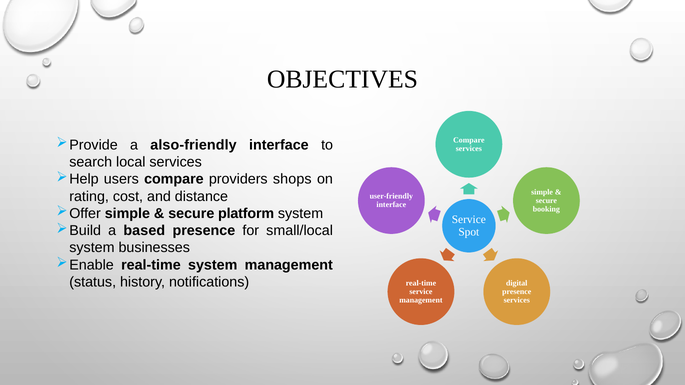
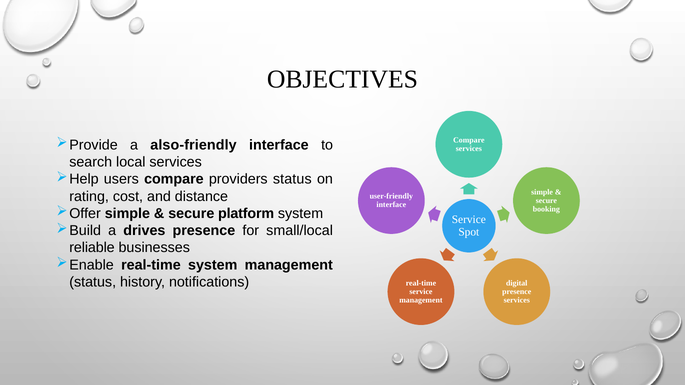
providers shops: shops -> status (292, 179)
based: based -> drives (144, 231)
system: system -> reliable (92, 248)
